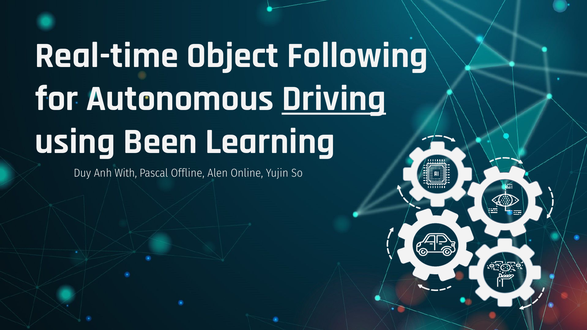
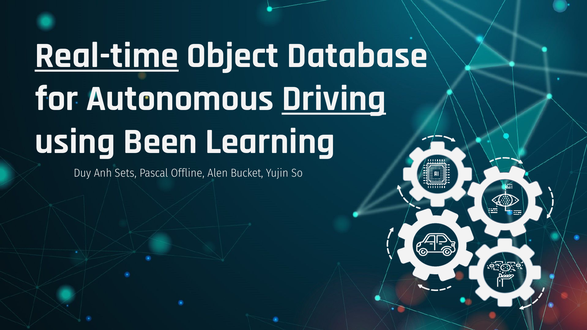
Real-time underline: none -> present (107, 55)
Following: Following -> Database (357, 55)
With: With -> Sets (126, 173)
Online: Online -> Bucket (247, 173)
